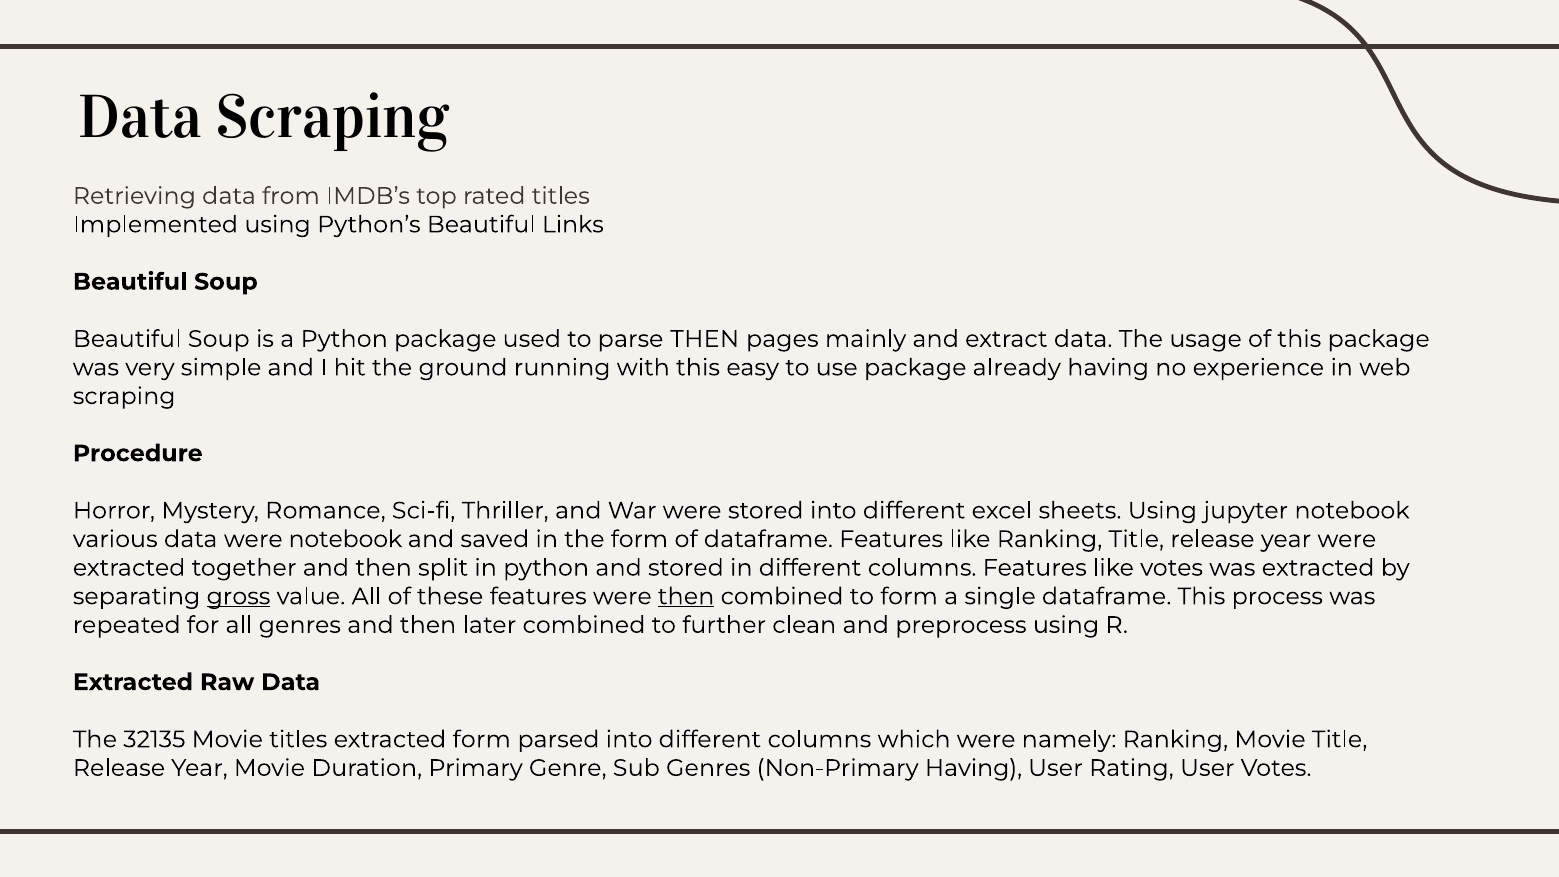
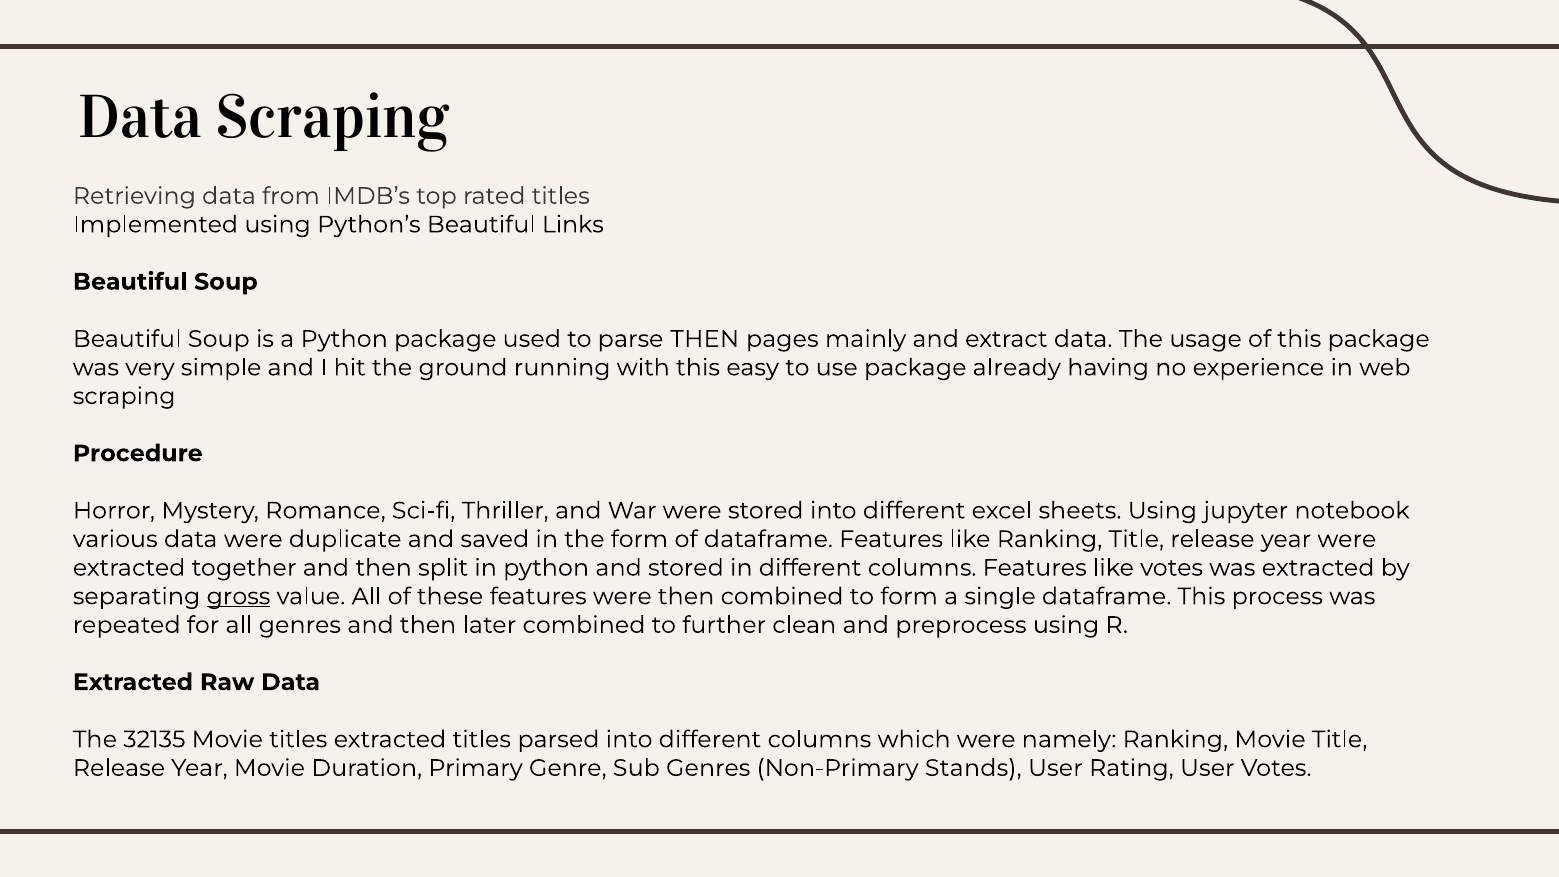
were notebook: notebook -> duplicate (345, 539)
then underline: present -> none (686, 596)
extracted form: form -> titles (482, 739)
Non-Primary Having: Having -> Stands (973, 768)
